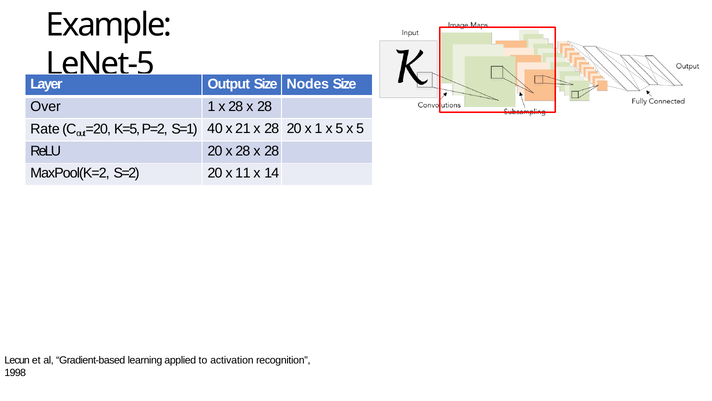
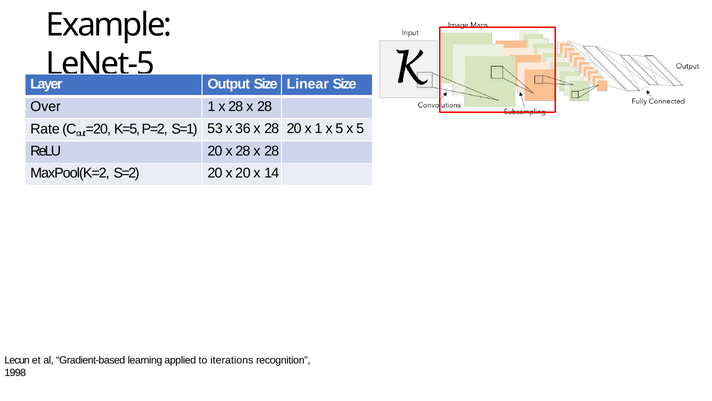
Size Nodes: Nodes -> Linear (308, 84)
40: 40 -> 53 (215, 128)
21: 21 -> 36 (243, 128)
20 x 11: 11 -> 20 (243, 173)
activation: activation -> iterations (232, 360)
